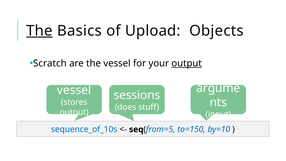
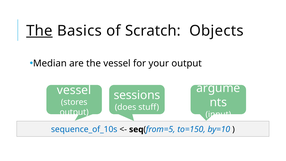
Upload: Upload -> Scratch (153, 31)
Scratch: Scratch -> Median (50, 63)
output underline: present -> none (187, 63)
